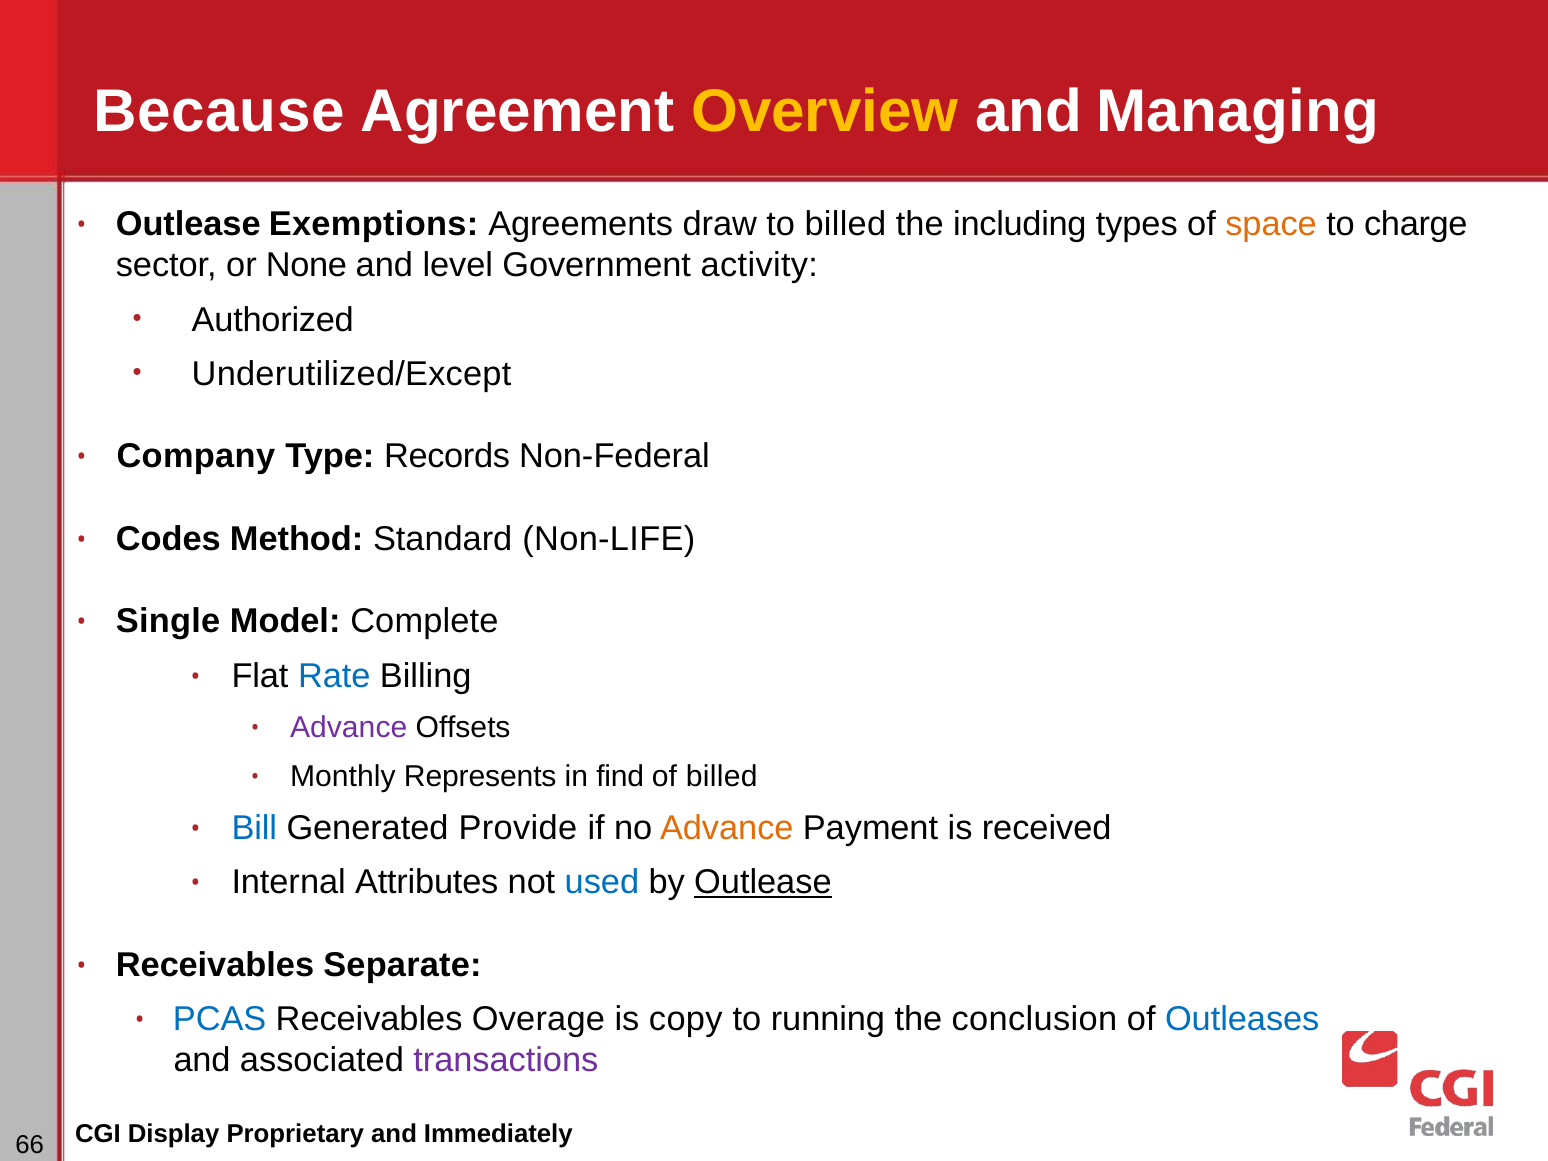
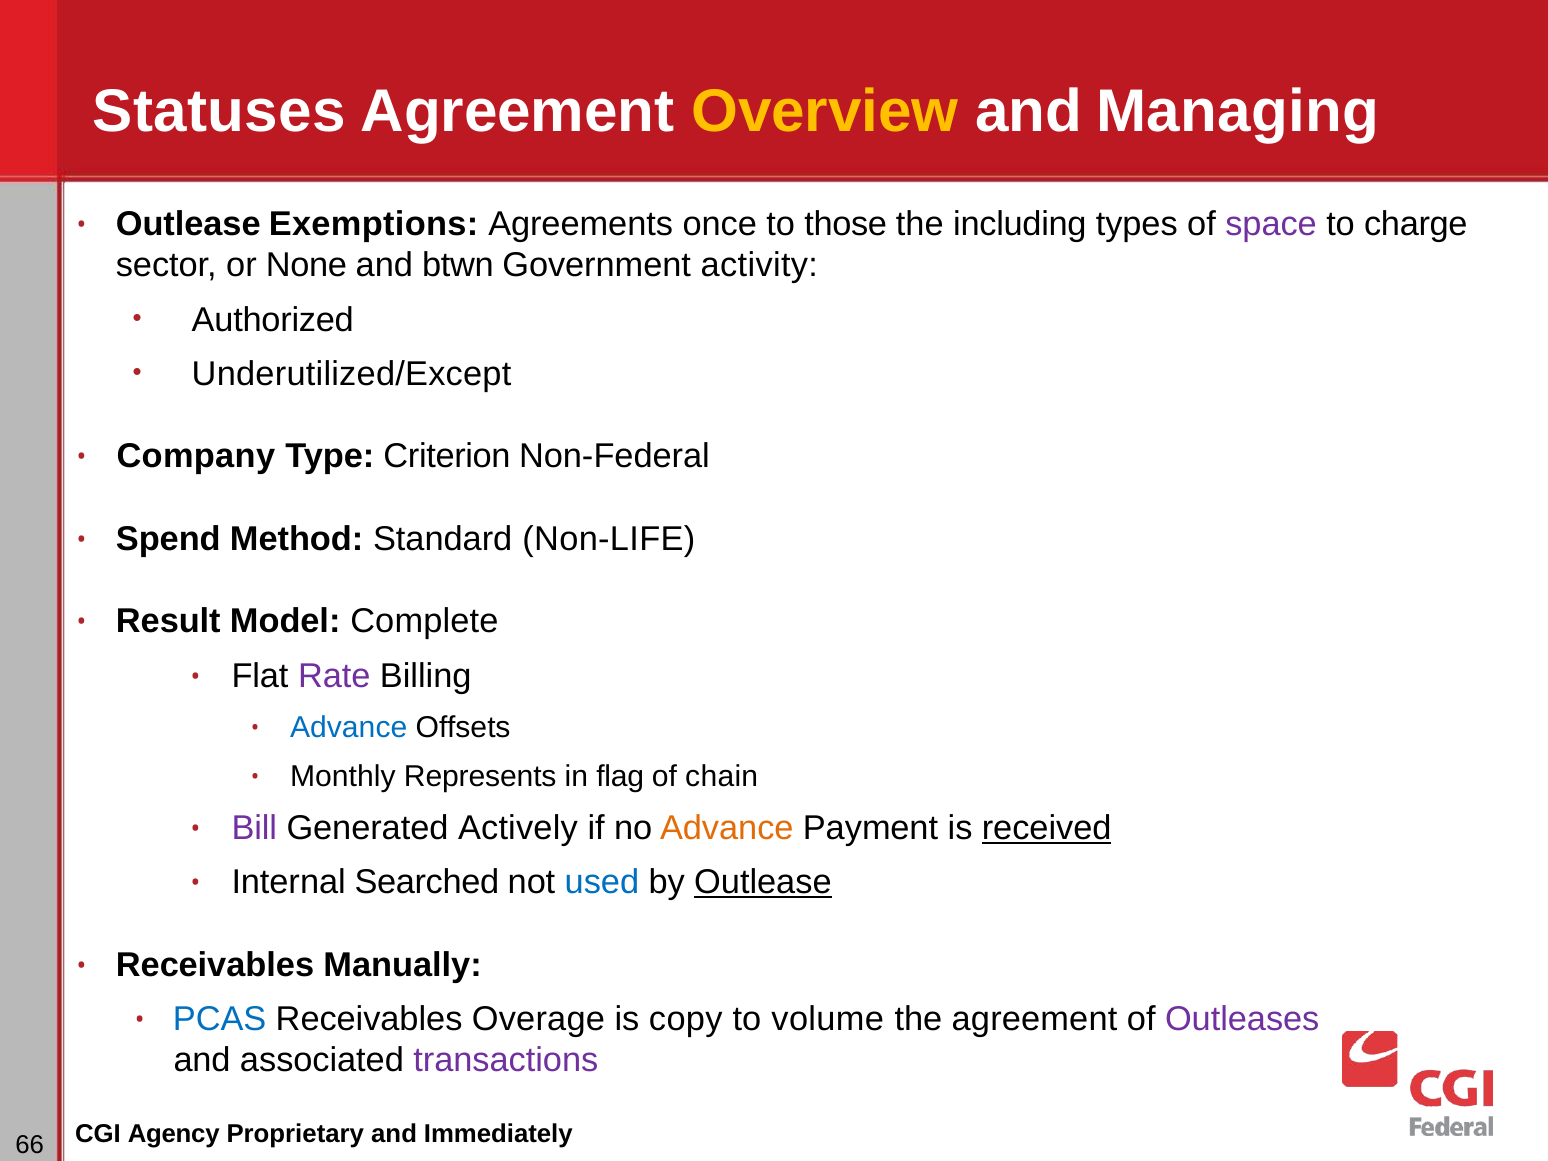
Because: Because -> Statuses (219, 112)
draw: draw -> once (720, 224)
to billed: billed -> those (846, 224)
space colour: orange -> purple (1271, 224)
level: level -> btwn (458, 266)
Records: Records -> Criterion (447, 456)
Codes: Codes -> Spend (168, 539)
Single: Single -> Result (168, 622)
Rate colour: blue -> purple (334, 676)
Advance colour: purple -> blue (349, 727)
find: find -> flag (620, 776)
of billed: billed -> chain (722, 776)
Bill colour: blue -> purple (254, 828)
Provide: Provide -> Actively (518, 828)
received underline: none -> present (1047, 828)
Attributes: Attributes -> Searched (427, 882)
Separate: Separate -> Manually (403, 965)
running: running -> volume (828, 1019)
the conclusion: conclusion -> agreement (1034, 1019)
Outleases colour: blue -> purple (1242, 1019)
Display: Display -> Agency (174, 1134)
